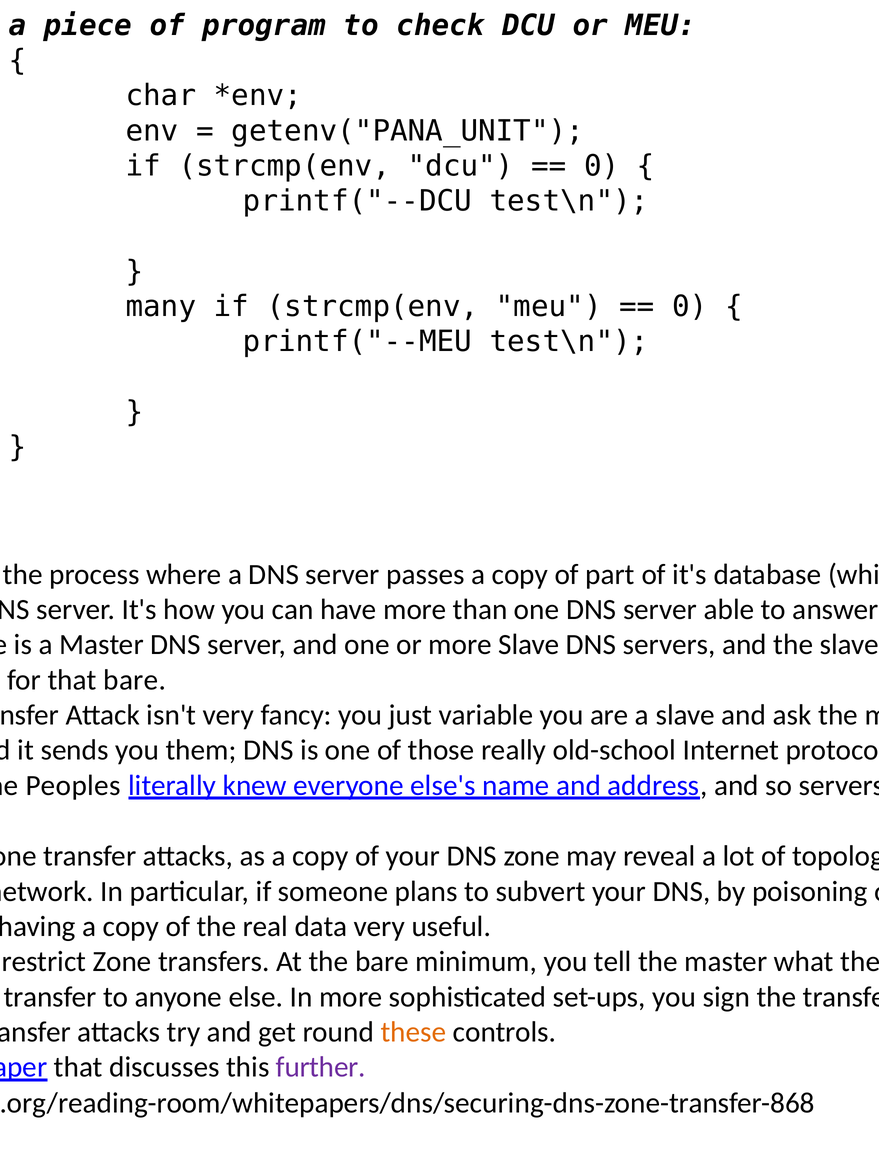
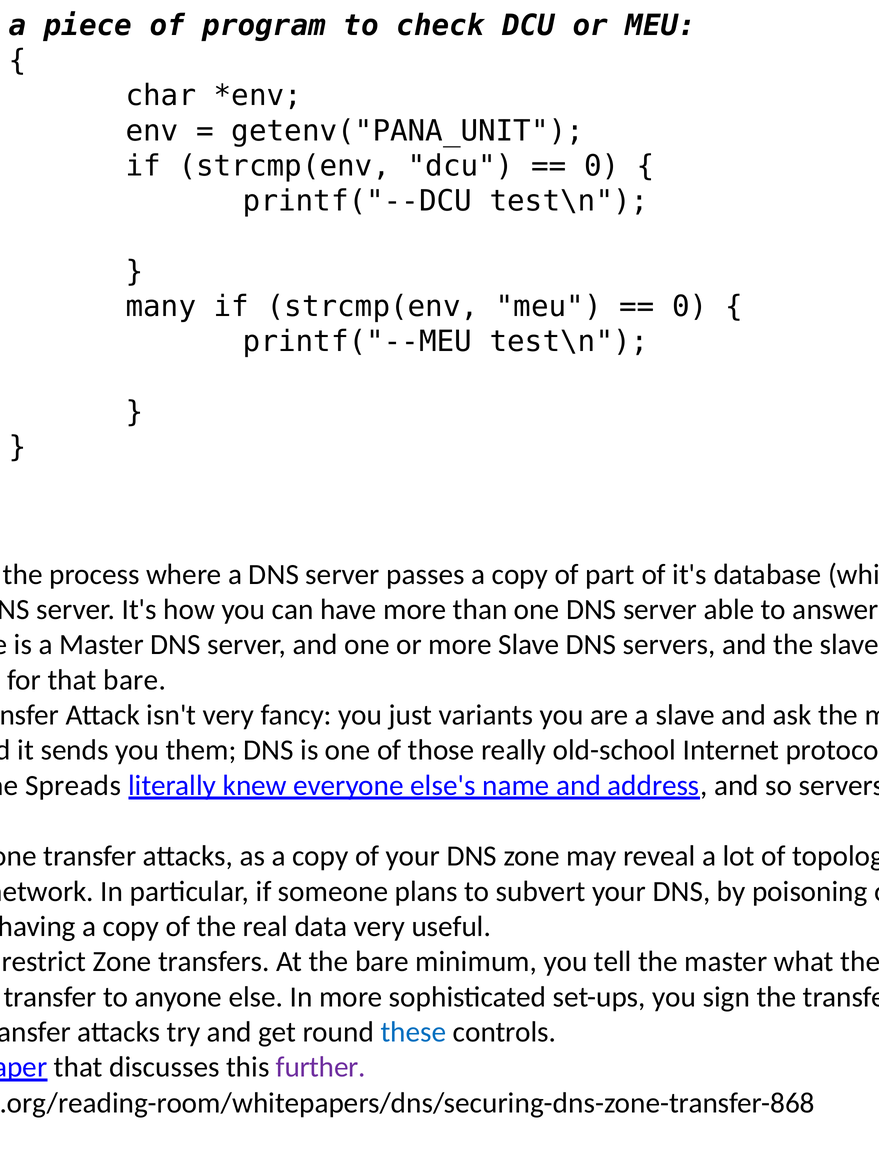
variable: variable -> variants (486, 715)
Peoples: Peoples -> Spreads (73, 785)
these colour: orange -> blue (413, 1032)
